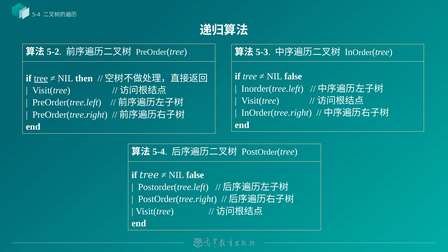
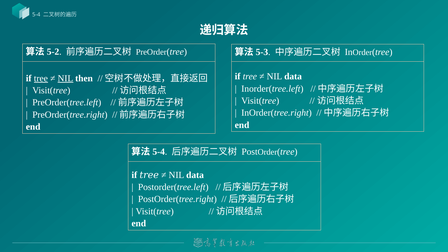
NIL false: false -> data (293, 76)
NIL underline: none -> present (65, 78)
𝑡𝑟𝑒𝑒 false: false -> data (195, 175)
